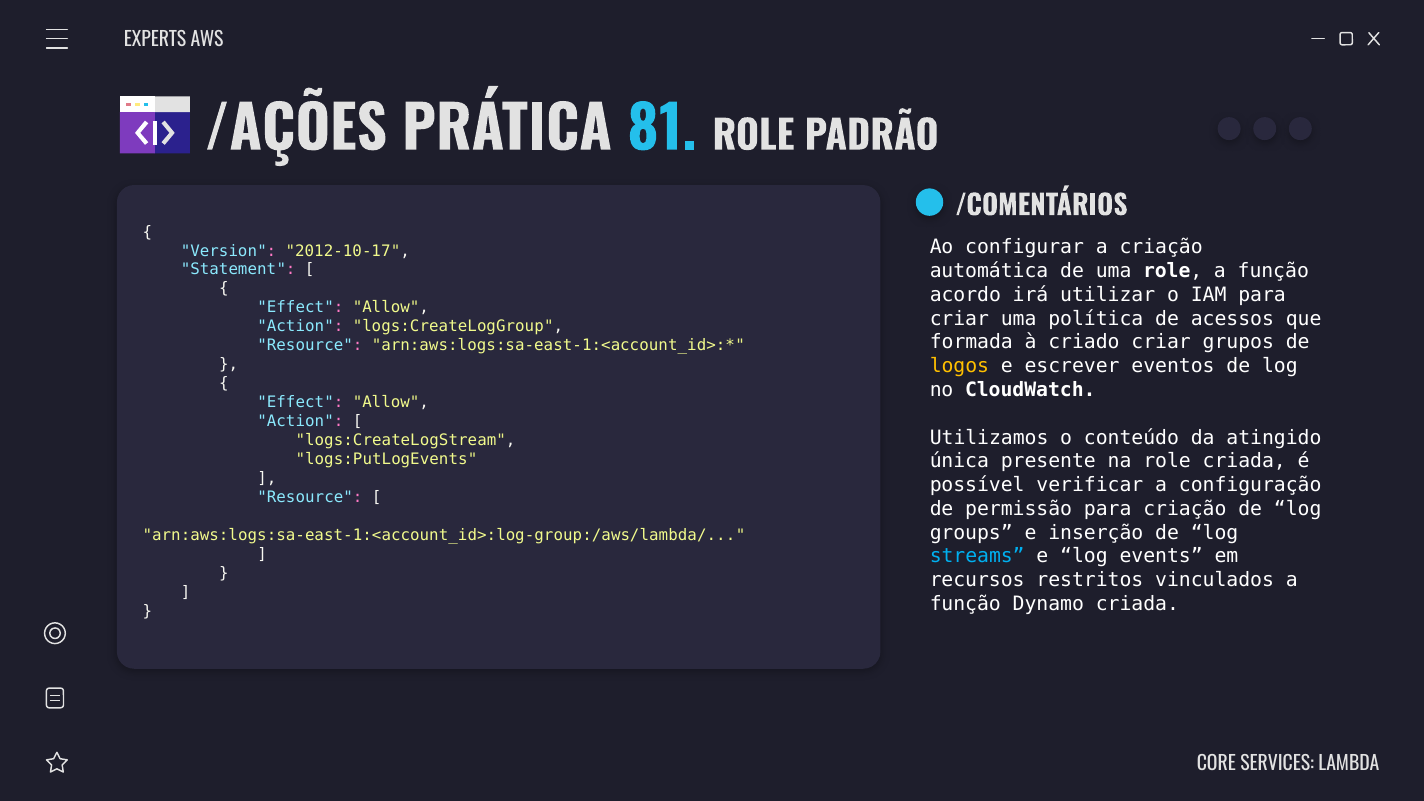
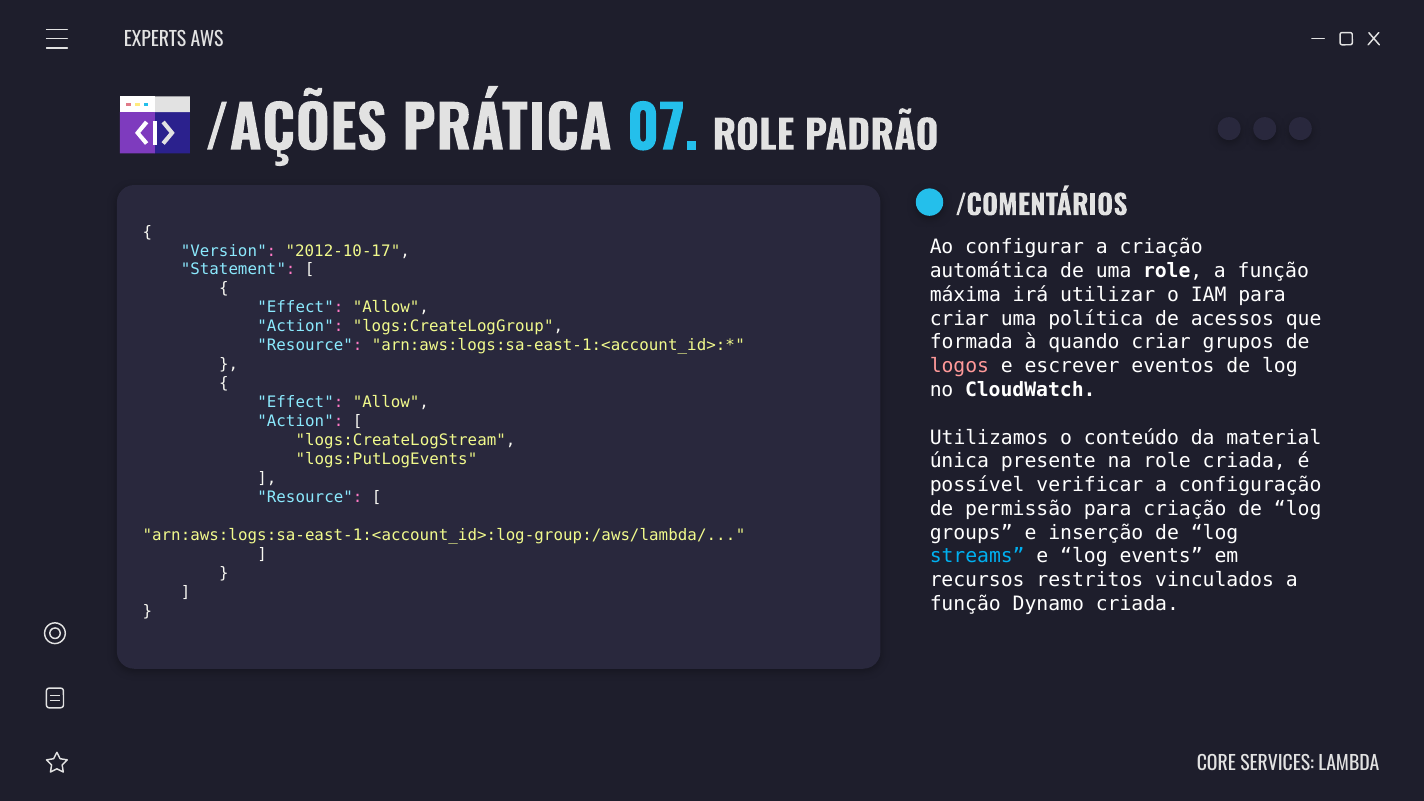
81: 81 -> 07 (663, 130)
acordo: acordo -> máxima (965, 295)
criado: criado -> quando (1084, 342)
logos colour: yellow -> pink (959, 366)
atingido: atingido -> material (1274, 438)
